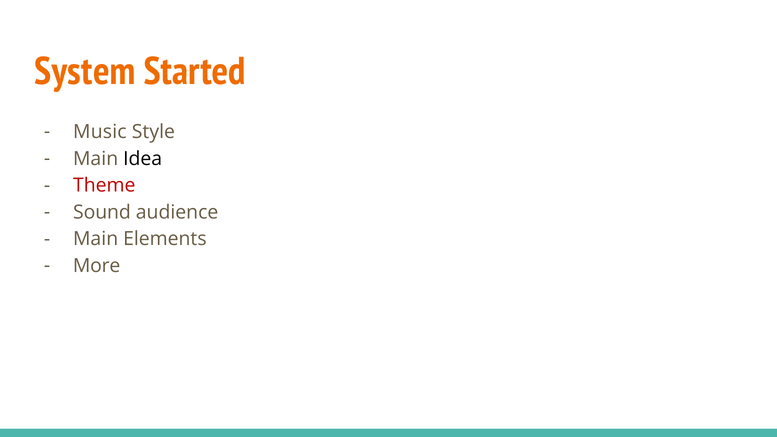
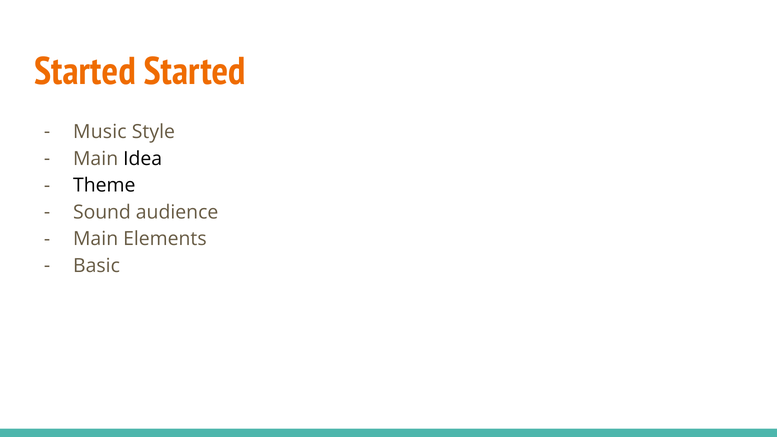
System: System -> Started (85, 72)
Theme colour: red -> black (104, 185)
More: More -> Basic (97, 266)
